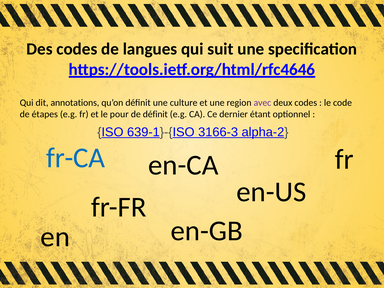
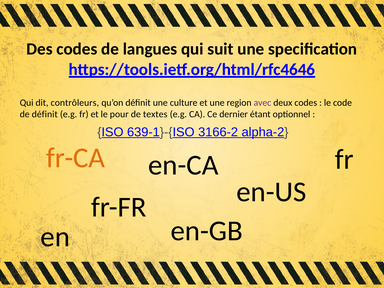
annotations: annotations -> contrôleurs (75, 103)
de étapes: étapes -> définit (45, 114)
de définit: définit -> textes (155, 114)
3166-3: 3166-3 -> 3166-2 (218, 132)
fr-CA colour: blue -> orange (76, 158)
